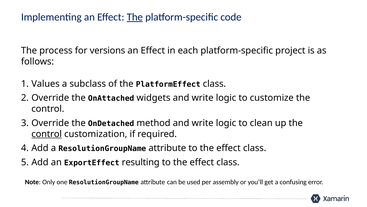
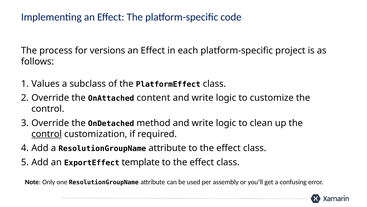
The underline: present -> none (135, 17)
widgets: widgets -> content (153, 98)
resulting: resulting -> template (141, 162)
